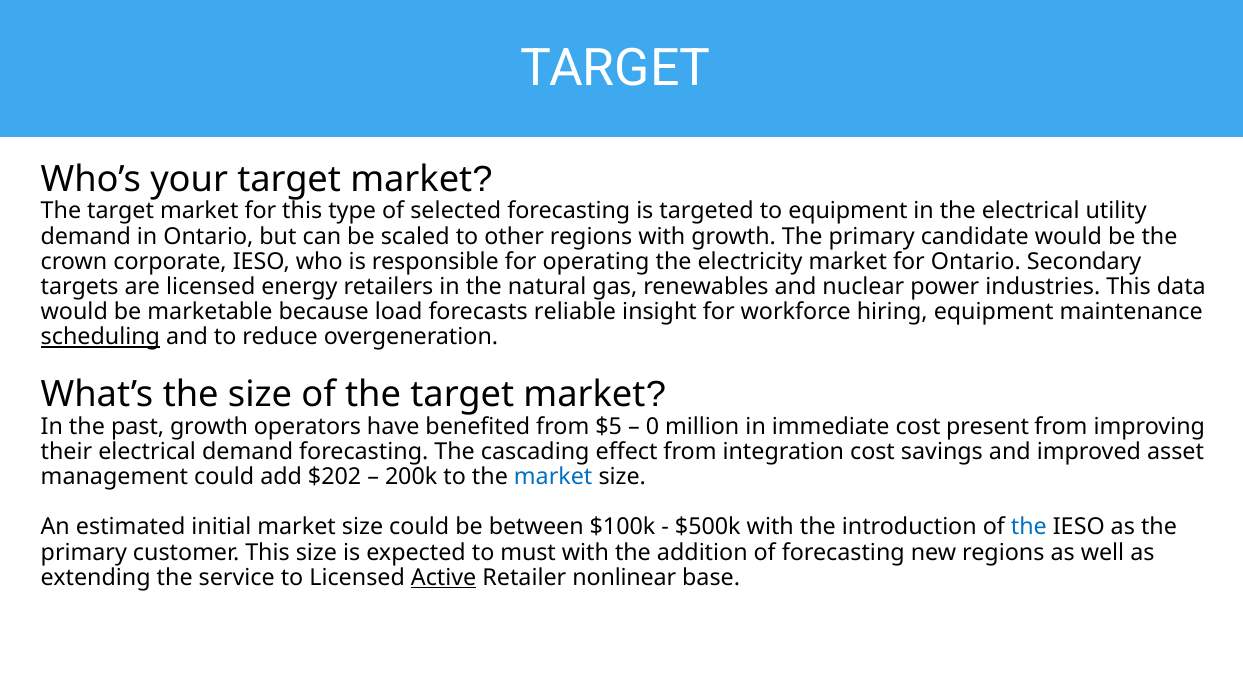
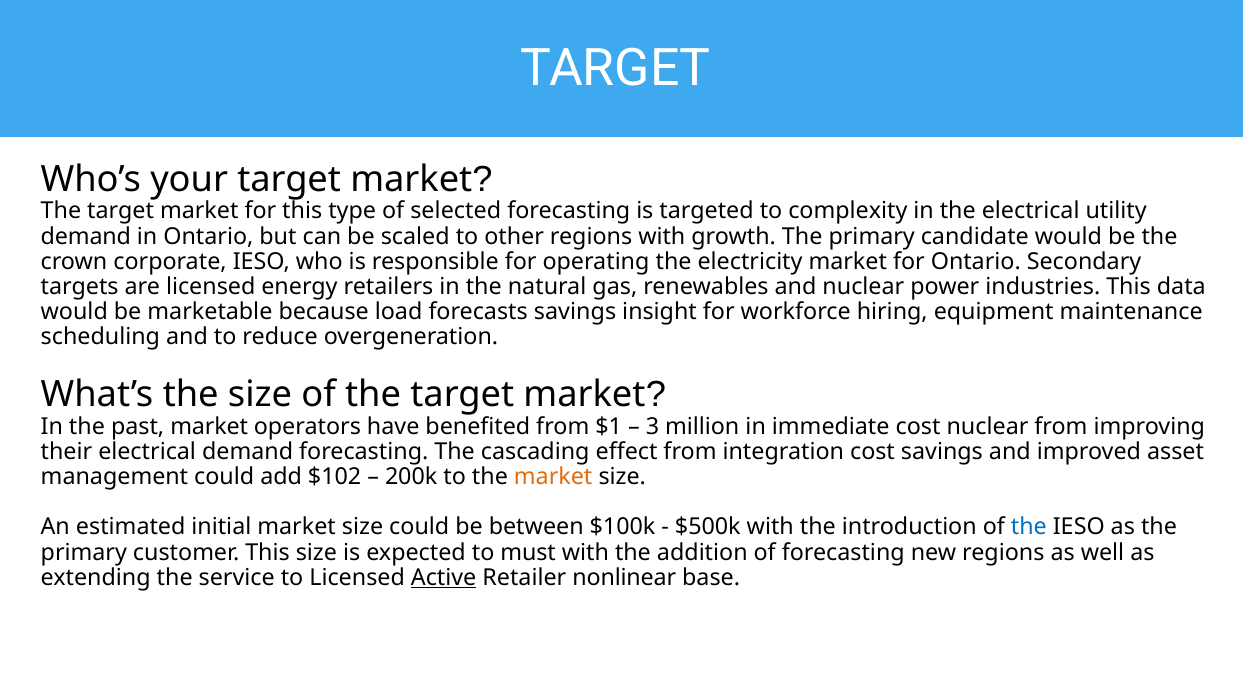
to equipment: equipment -> complexity (848, 211)
forecasts reliable: reliable -> savings (575, 312)
scheduling underline: present -> none (100, 337)
past growth: growth -> market (209, 427)
$5: $5 -> $1 (609, 427)
0: 0 -> 3 (652, 427)
cost present: present -> nuclear (988, 427)
$202: $202 -> $102 (335, 477)
market colour: blue -> orange (553, 477)
